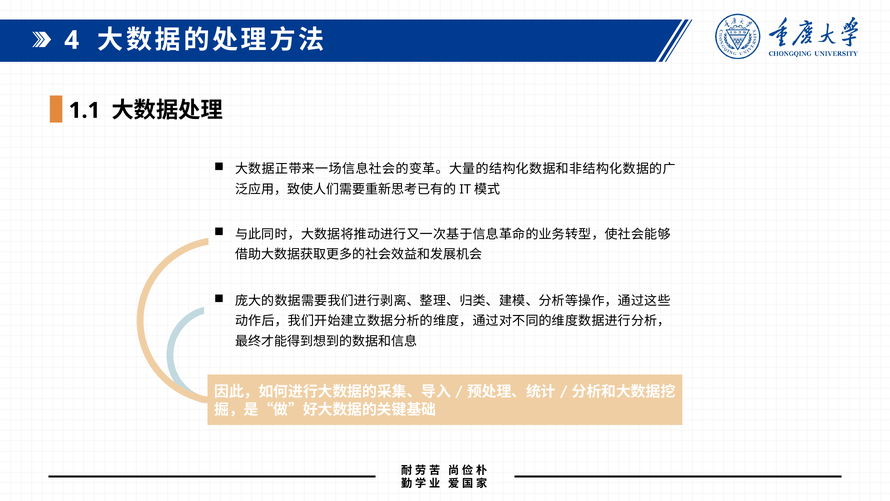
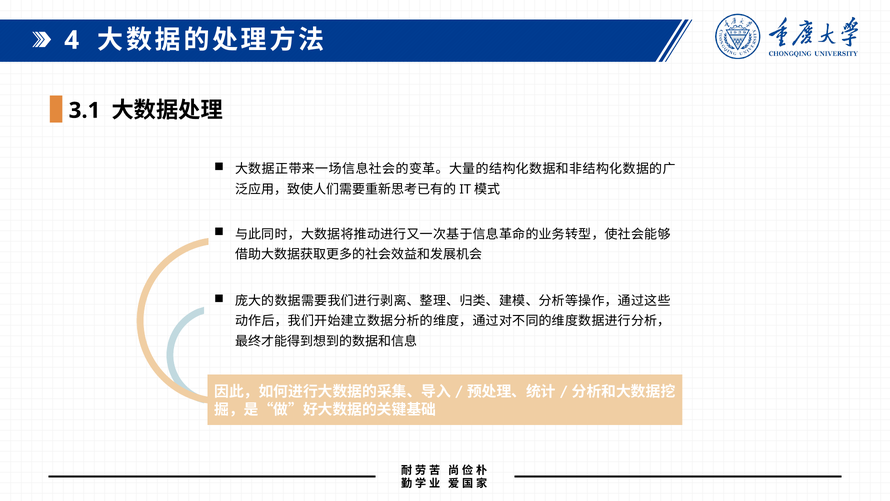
1.1: 1.1 -> 3.1 (85, 110)
